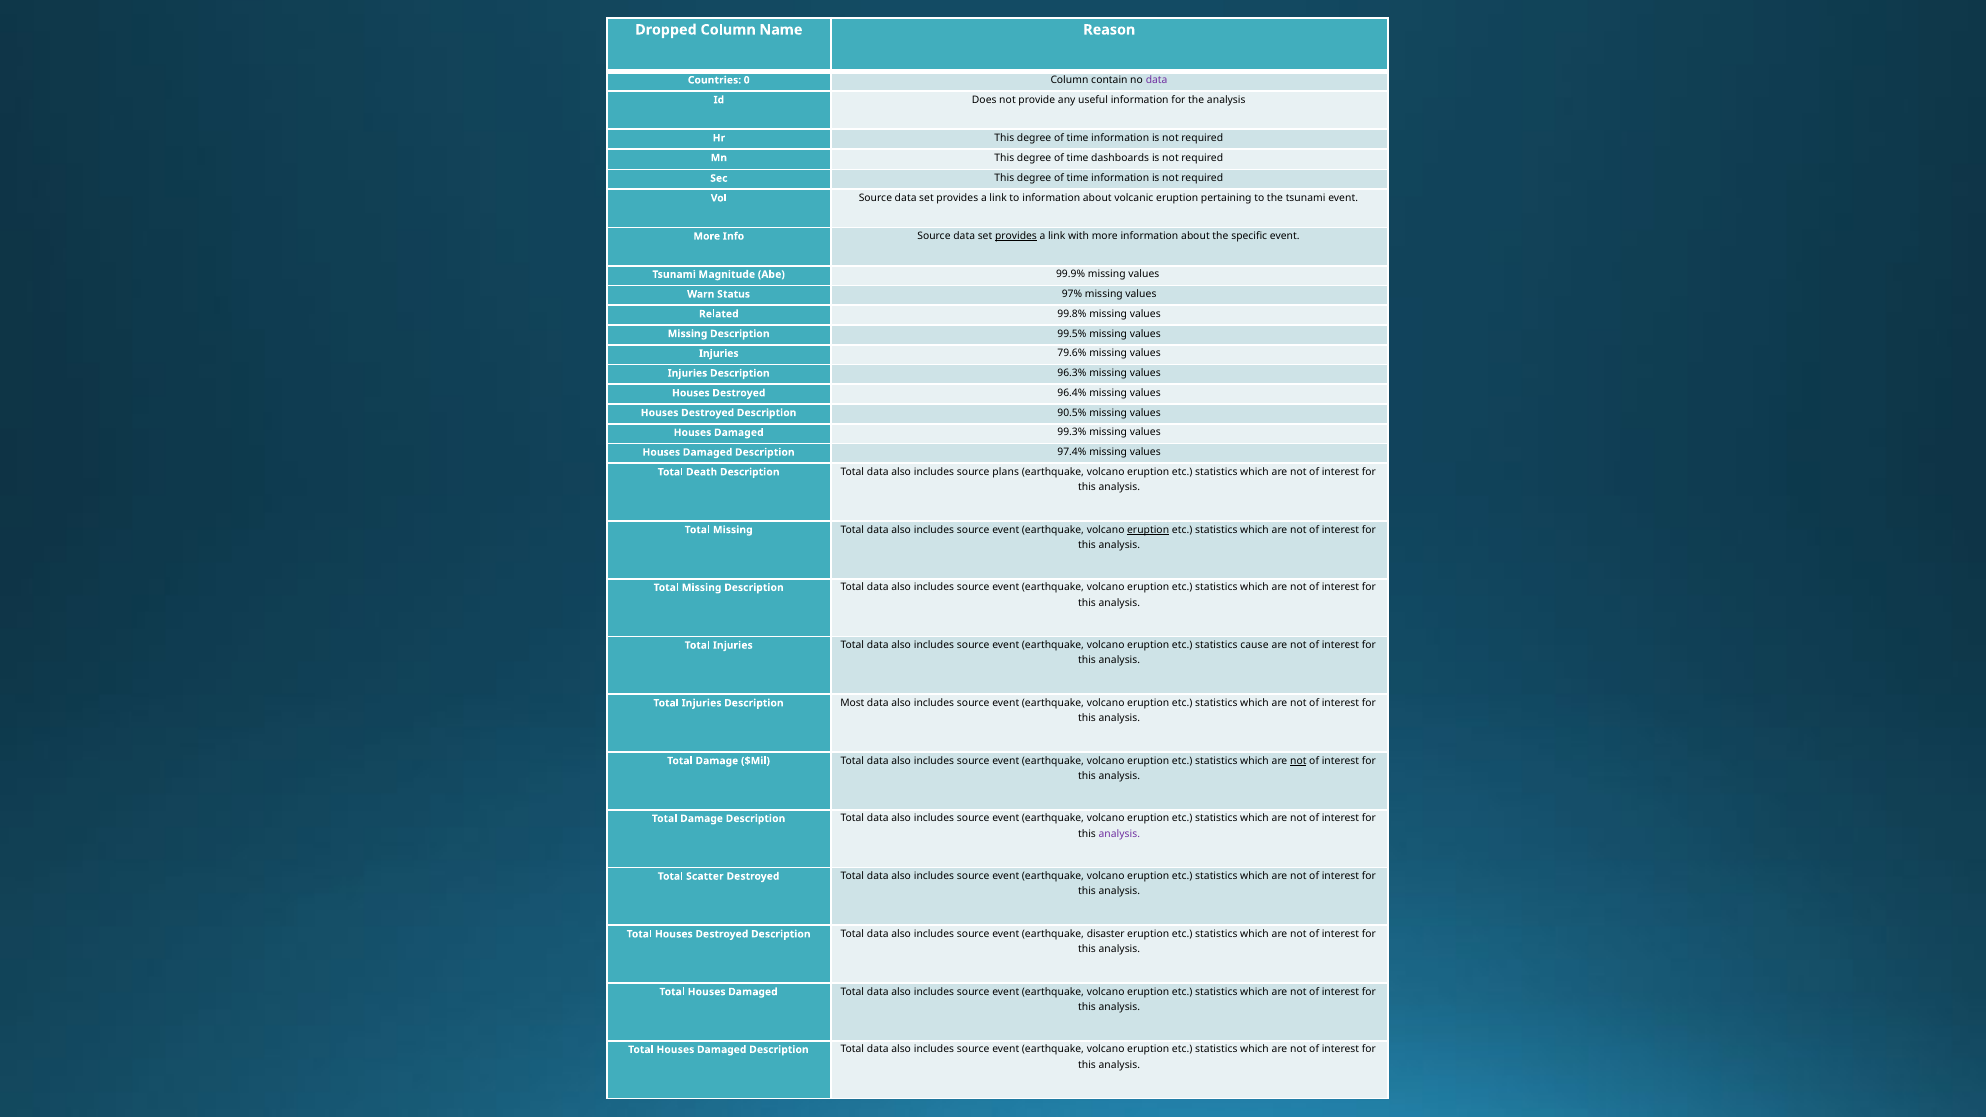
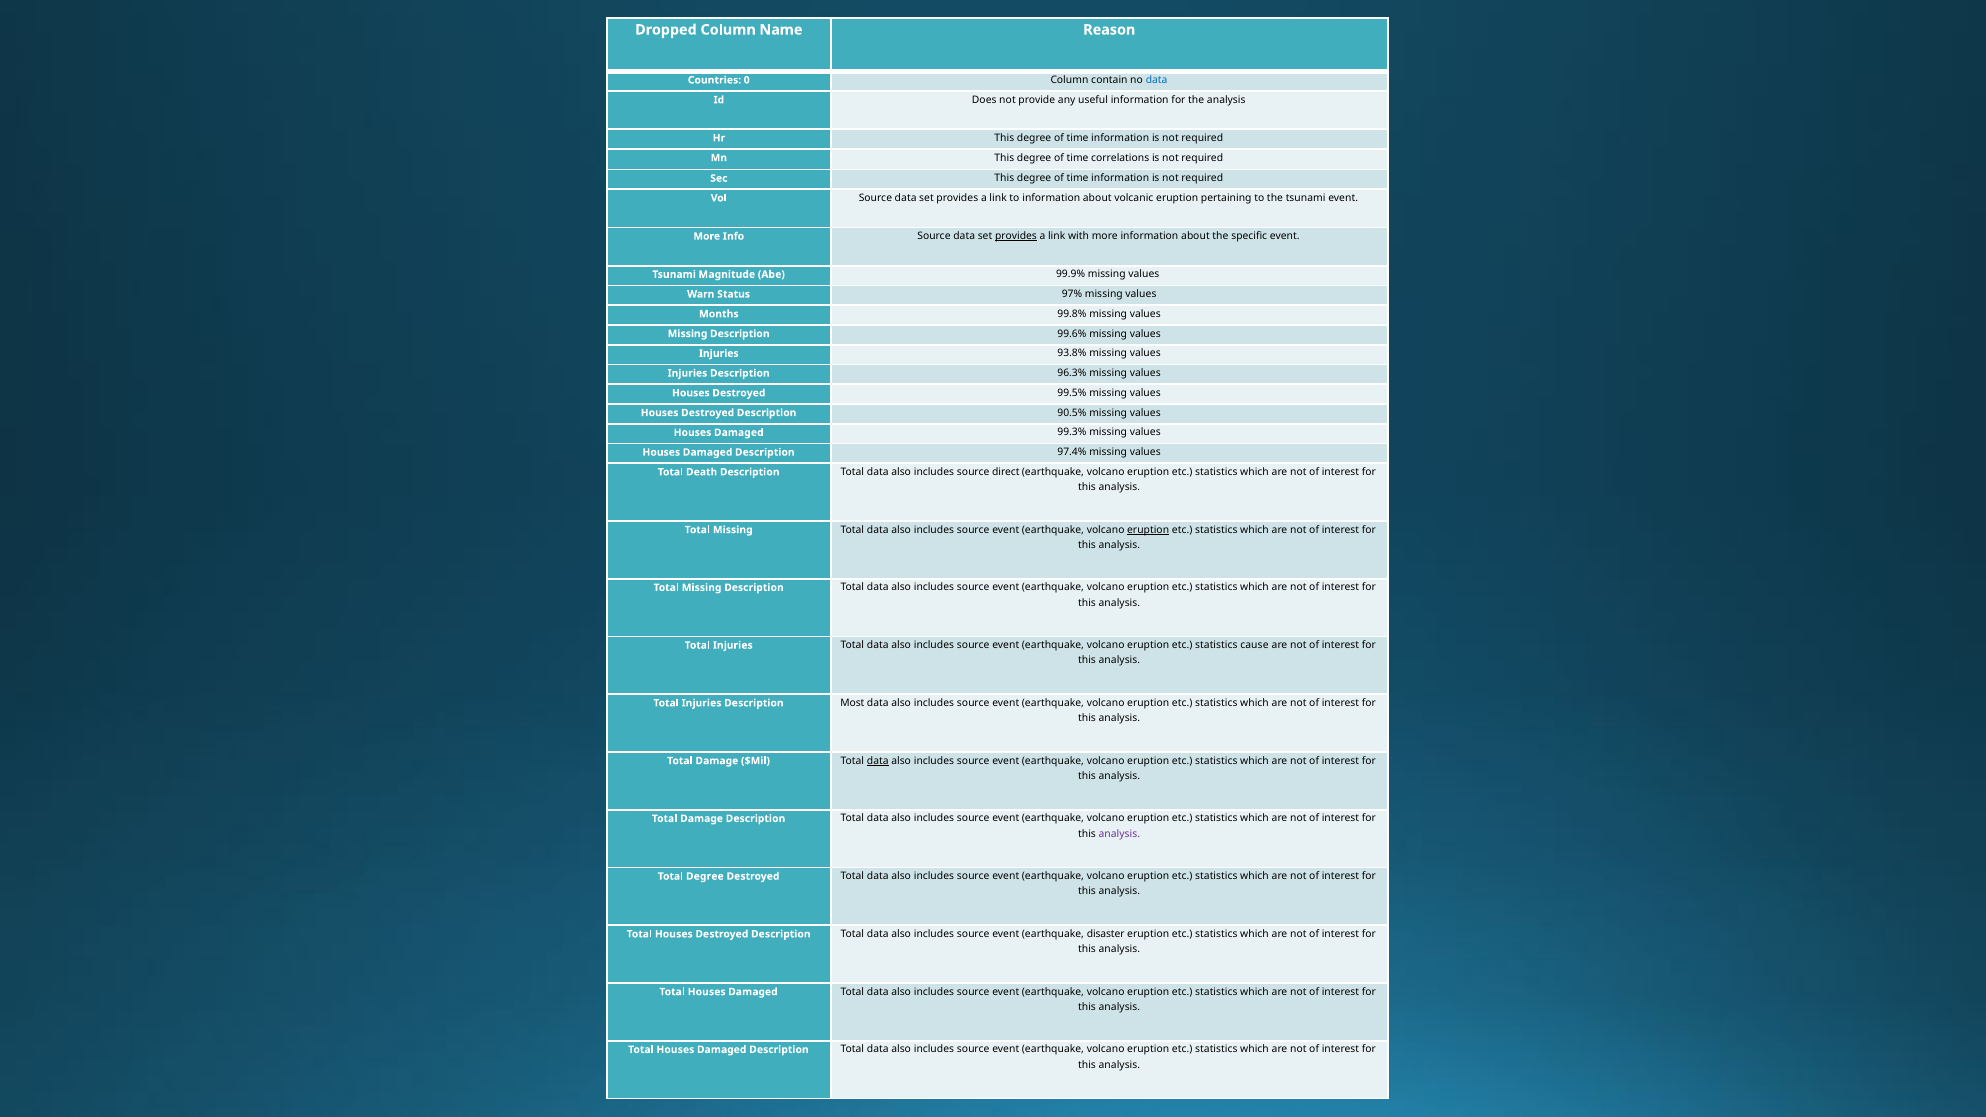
data colour: purple -> blue (1157, 80)
dashboards: dashboards -> correlations (1120, 158)
Related: Related -> Months (719, 314)
99.5%: 99.5% -> 99.6% (1072, 334)
79.6%: 79.6% -> 93.8% (1072, 353)
96.4%: 96.4% -> 99.5% (1072, 393)
plans: plans -> direct (1006, 472)
data underline: none -> present (878, 761)
not underline: present -> none (1298, 761)
Total Scatter: Scatter -> Degree (705, 876)
